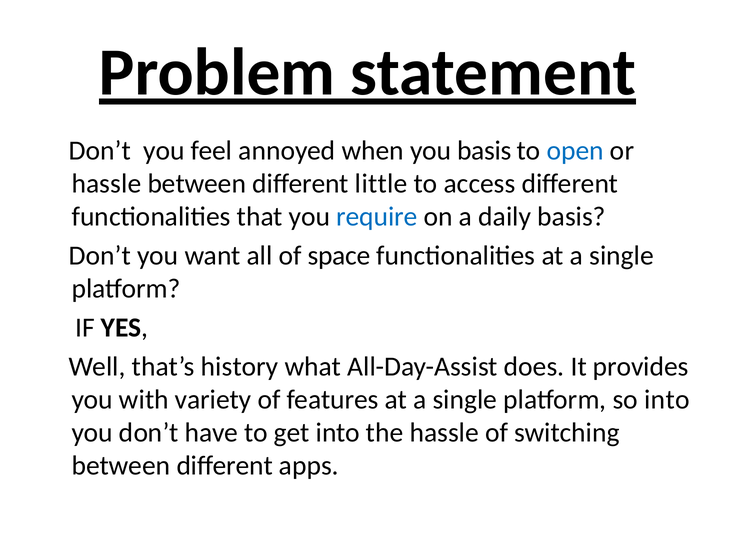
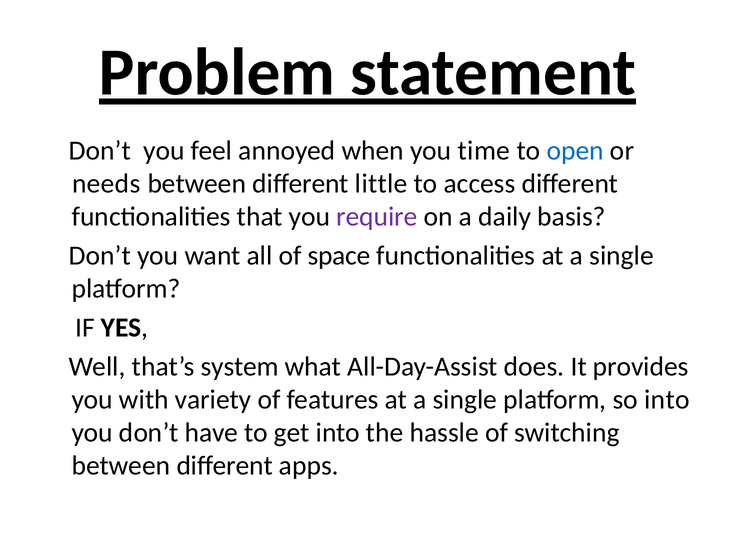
you basis: basis -> time (484, 151)
hassle: hassle -> needs (106, 184)
require colour: blue -> purple (377, 217)
history: history -> system (240, 367)
